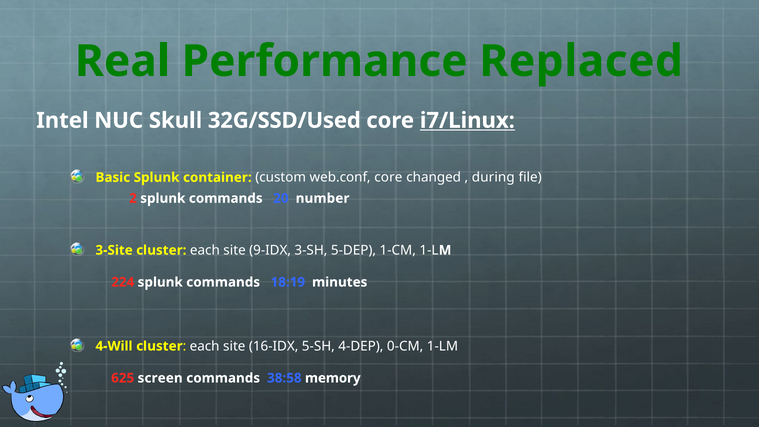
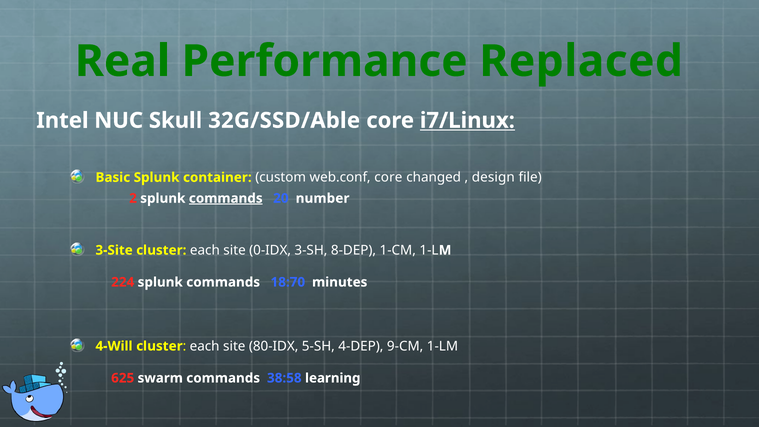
32G/SSD/Used: 32G/SSD/Used -> 32G/SSD/Able (284, 120)
during: during -> design (493, 177)
commands underline: none -> present (226, 198)
9-IDX: 9-IDX -> 0-IDX (270, 250)
5-DEP: 5-DEP -> 8-DEP (353, 250)
18:19: 18:19 -> 18:70 (288, 282)
16-IDX: 16-IDX -> 80-IDX (274, 346)
0-CM: 0-CM -> 9-CM (405, 346)
screen: screen -> swarm (160, 378)
memory: memory -> learning (333, 378)
